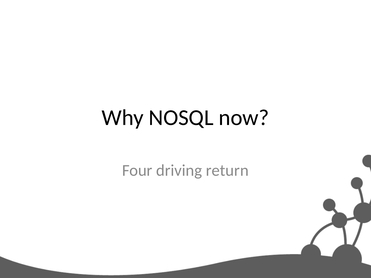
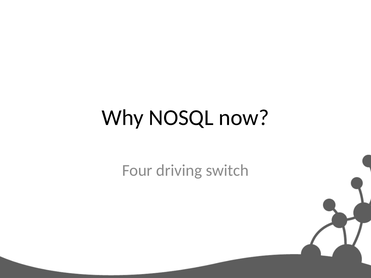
return: return -> switch (227, 171)
